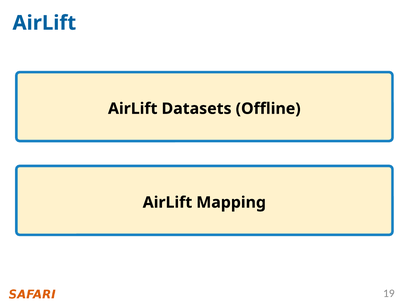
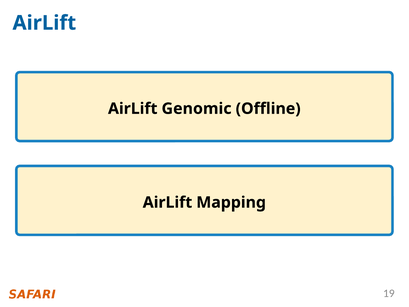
Datasets: Datasets -> Genomic (197, 109)
